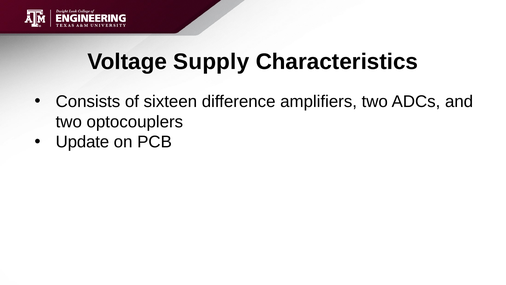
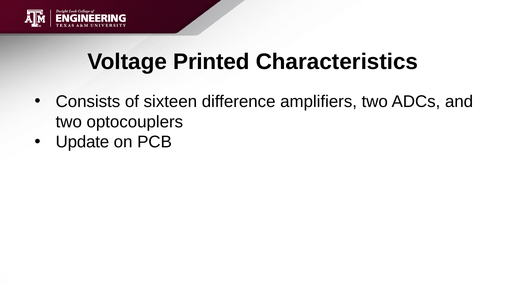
Supply: Supply -> Printed (211, 62)
